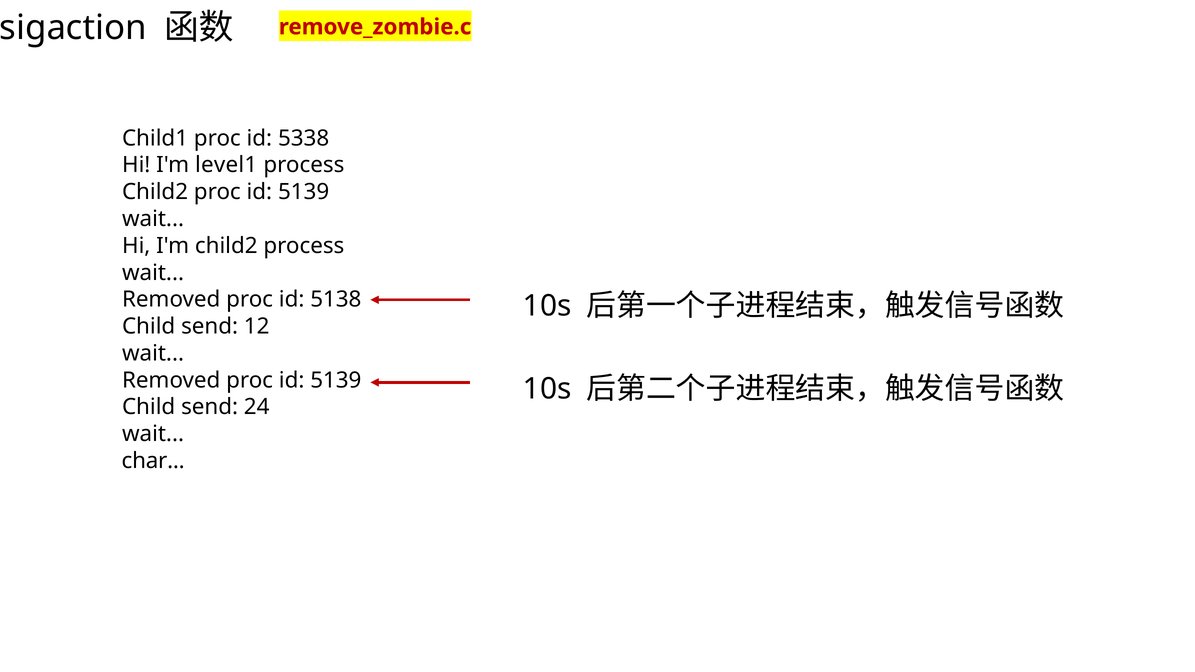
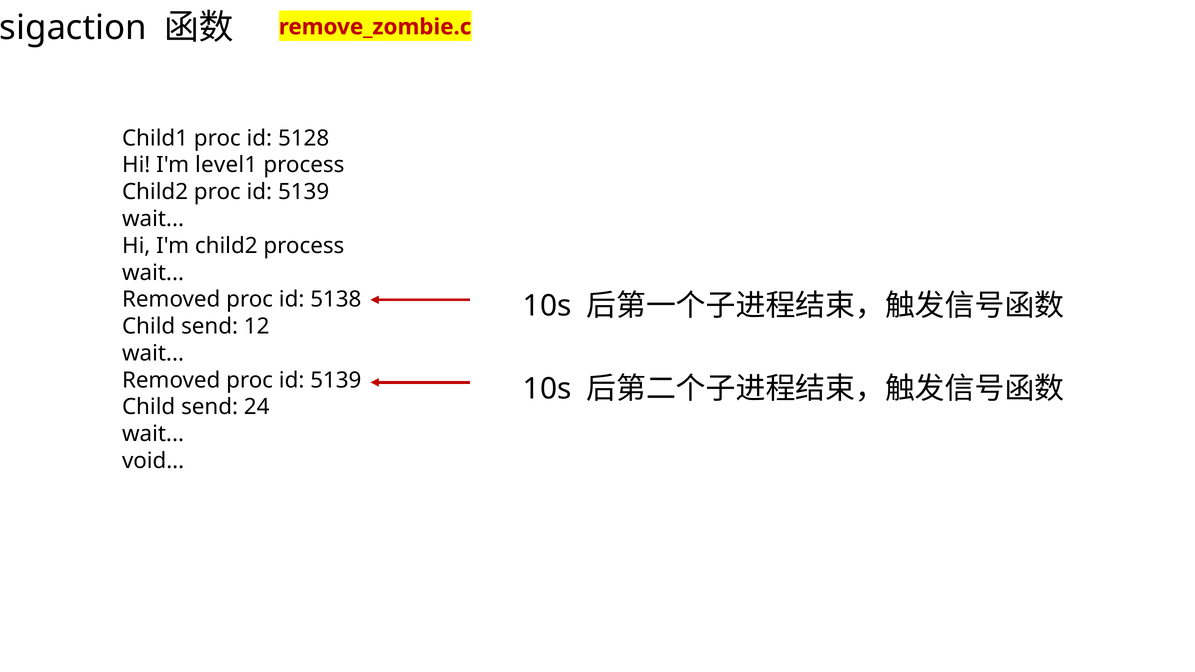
5338: 5338 -> 5128 (304, 138)
char: char -> void (153, 461)
